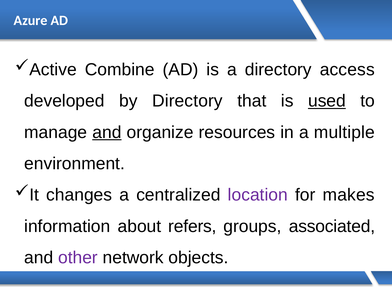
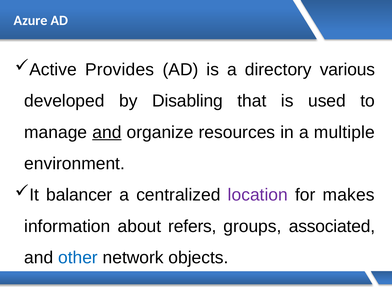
Combine: Combine -> Provides (120, 70)
access: access -> various (347, 70)
by Directory: Directory -> Disabling (188, 101)
used underline: present -> none (327, 101)
changes: changes -> balancer (79, 195)
other colour: purple -> blue (78, 258)
